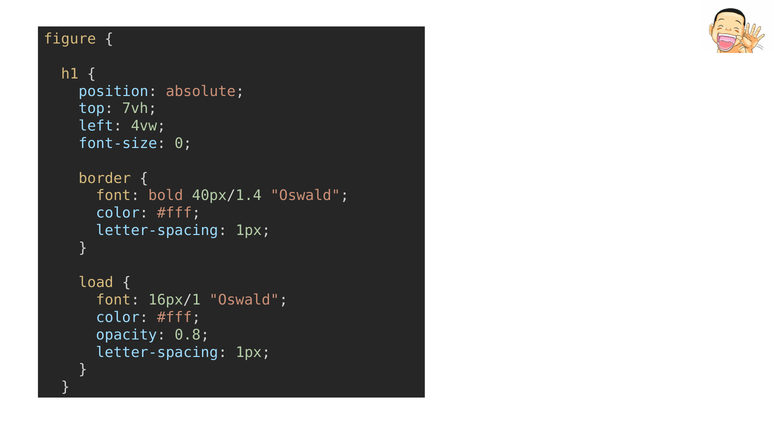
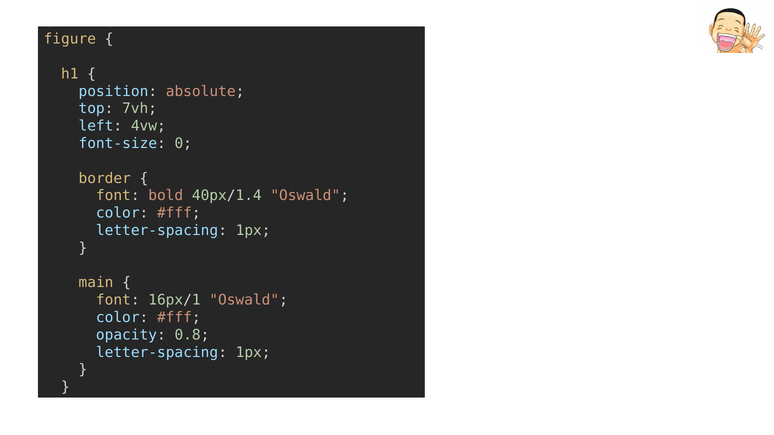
load: load -> main (96, 283)
